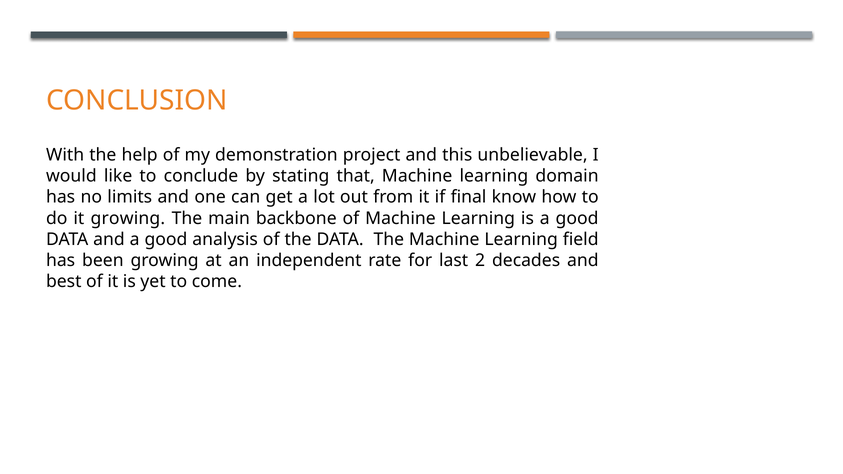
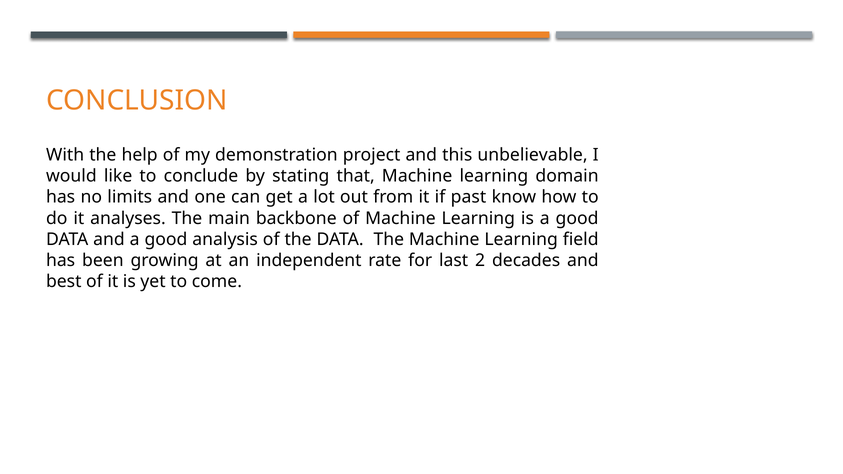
final: final -> past (468, 197)
it growing: growing -> analyses (128, 218)
